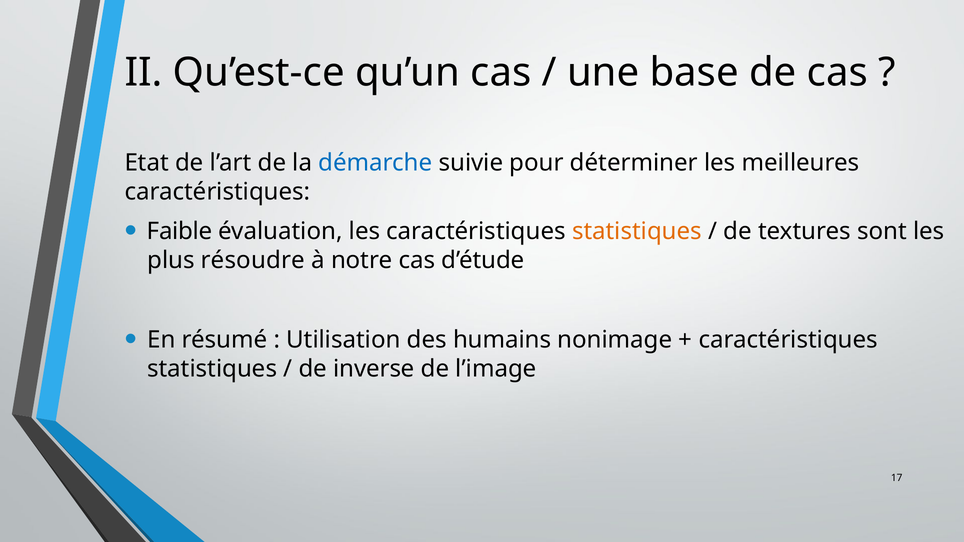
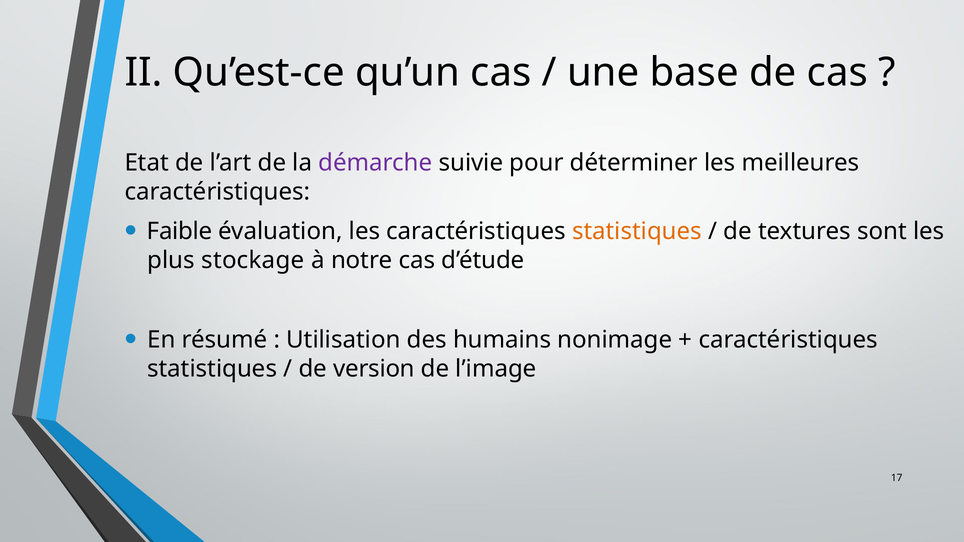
démarche colour: blue -> purple (375, 163)
résoudre: résoudre -> stockage (253, 261)
inverse: inverse -> version (374, 369)
